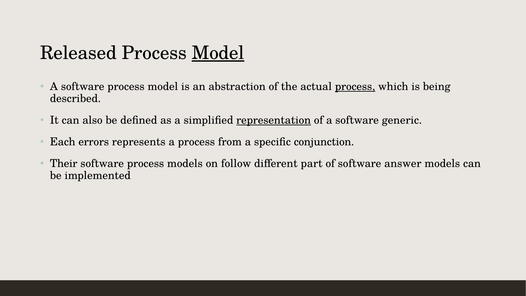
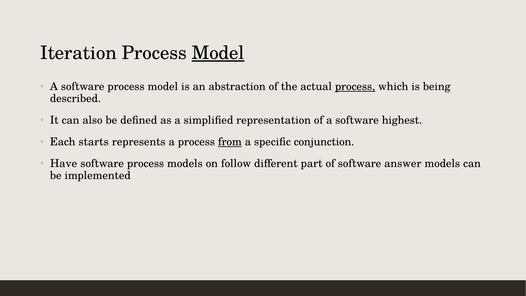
Released: Released -> Iteration (78, 53)
representation underline: present -> none (274, 120)
generic: generic -> highest (402, 120)
errors: errors -> starts (94, 142)
from underline: none -> present (230, 142)
Their: Their -> Have (64, 164)
